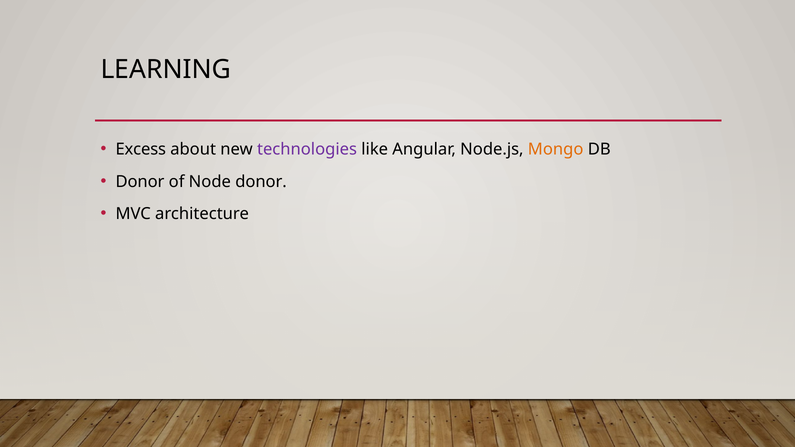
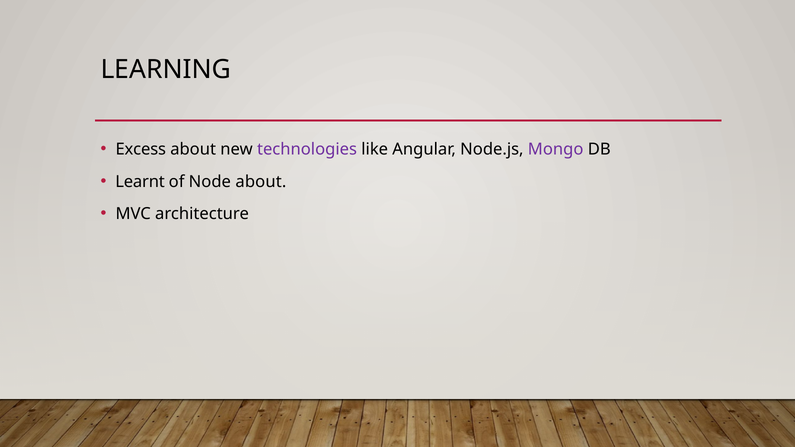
Mongo colour: orange -> purple (556, 149)
Donor: Donor -> Learnt (140, 182)
Node donor: donor -> about (261, 182)
